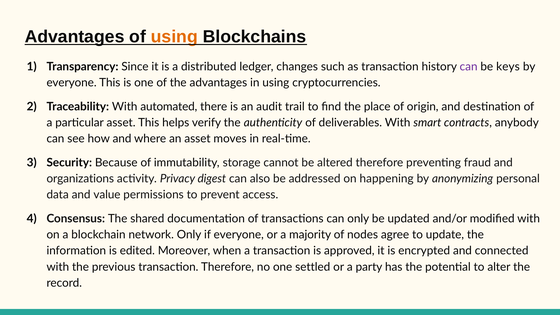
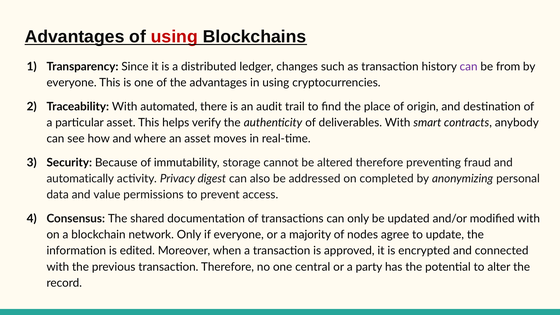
using colour: orange -> red (174, 37)
keys: keys -> from (508, 67)
organizations: organizations -> automatically (80, 179)
happening: happening -> completed (387, 179)
settled: settled -> central (313, 267)
